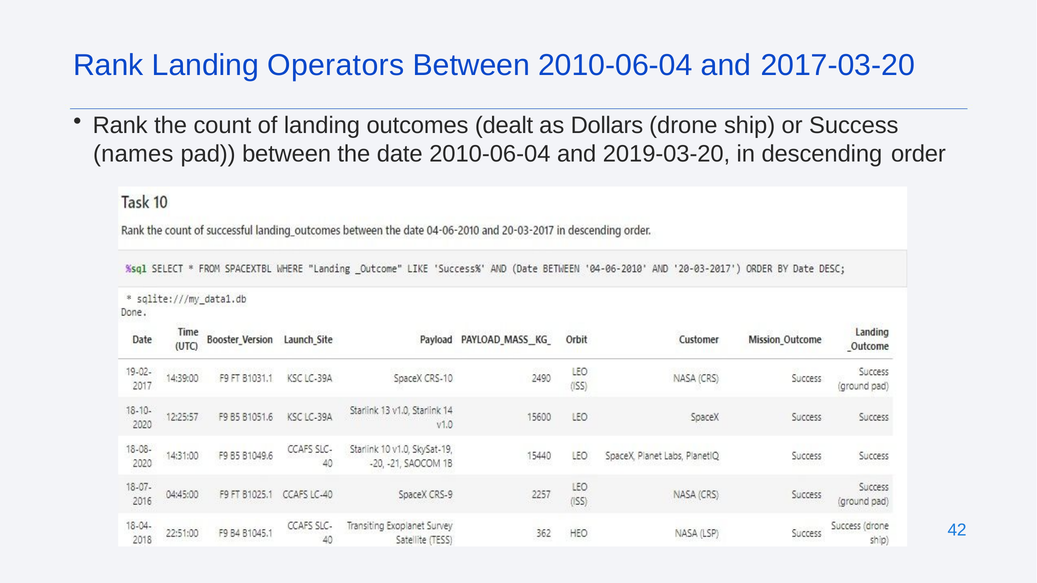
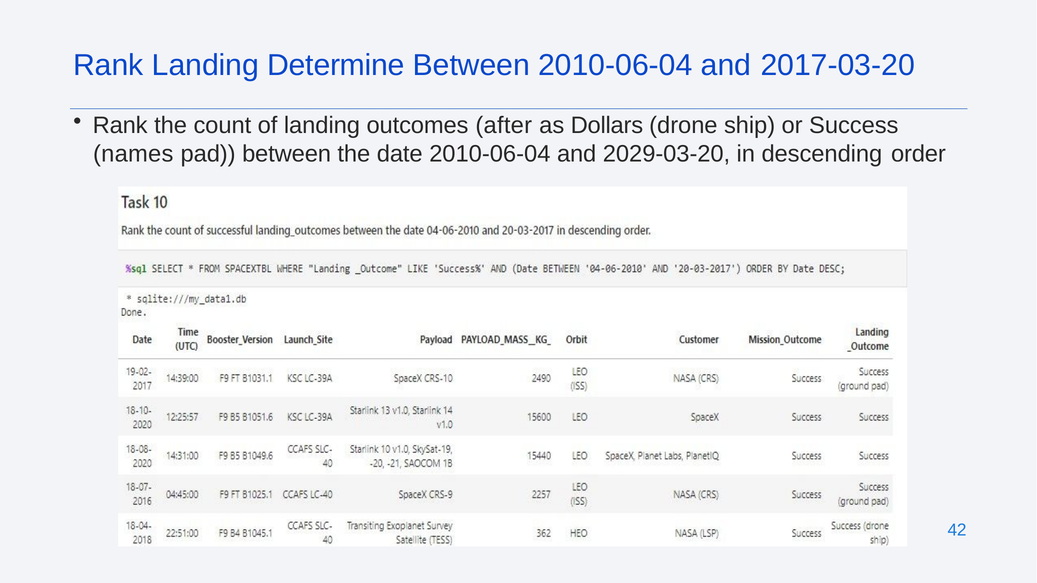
Operators: Operators -> Determine (336, 66)
dealt: dealt -> after (504, 125)
2019-03-20: 2019-03-20 -> 2029-03-20 (667, 154)
